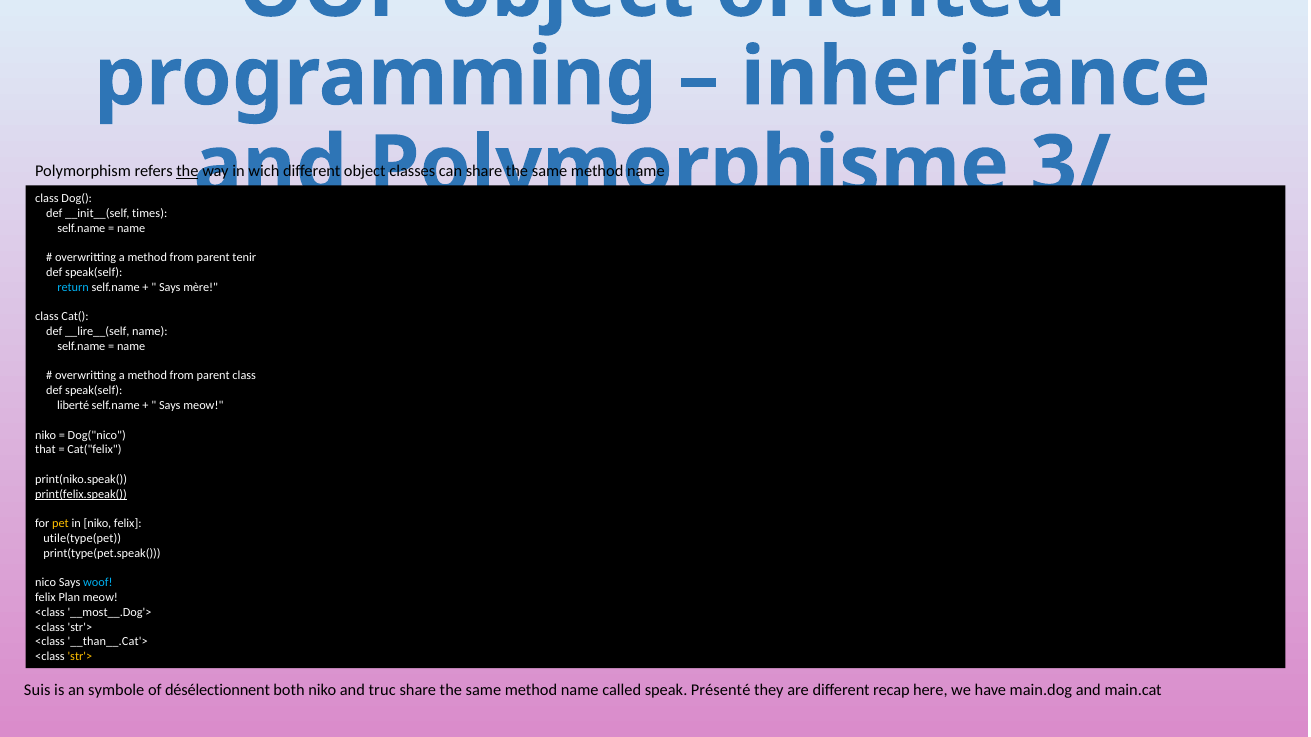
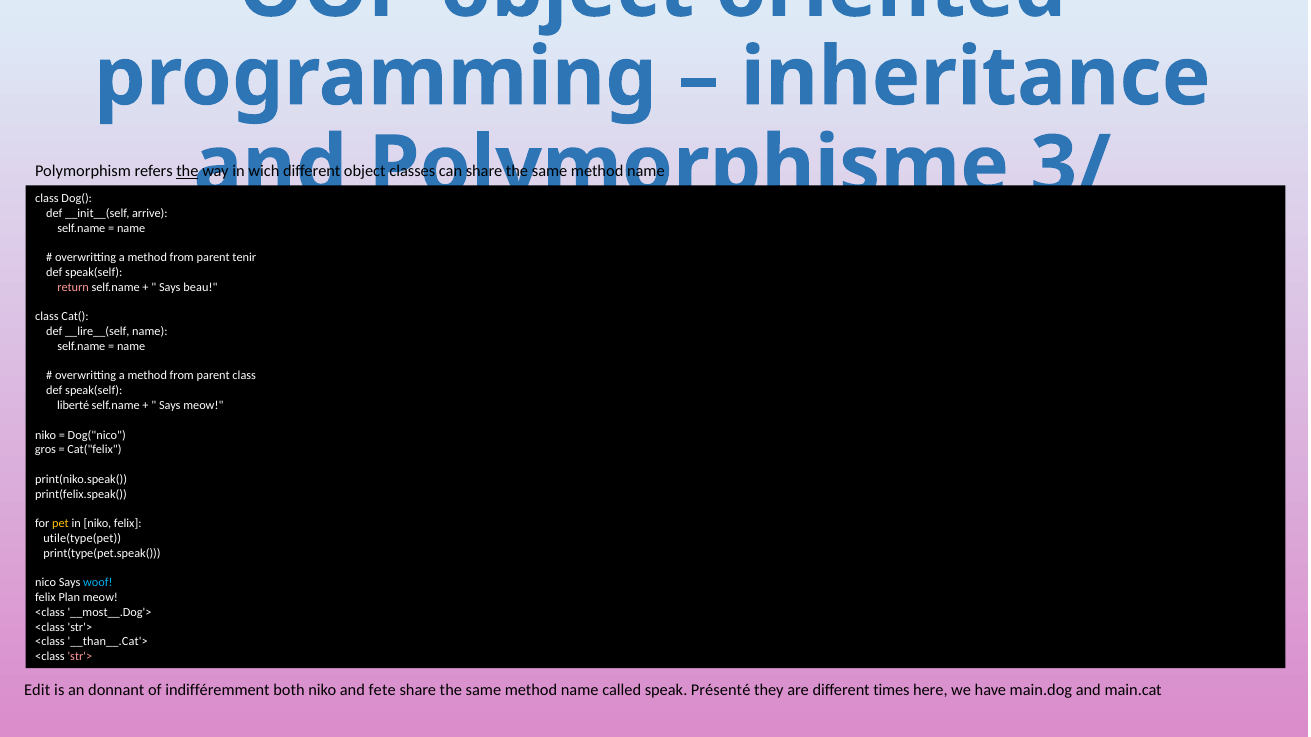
times: times -> arrive (150, 213)
return colour: light blue -> pink (73, 287)
mère: mère -> beau (201, 287)
that: that -> gros (45, 450)
print(felix.speak( underline: present -> none (81, 494)
str'> colour: yellow -> pink (80, 657)
Suis: Suis -> Edit (37, 691)
symbole: symbole -> donnant (116, 691)
désélectionnent: désélectionnent -> indifféremment (217, 691)
truc: truc -> fete (382, 691)
recap: recap -> times (891, 691)
